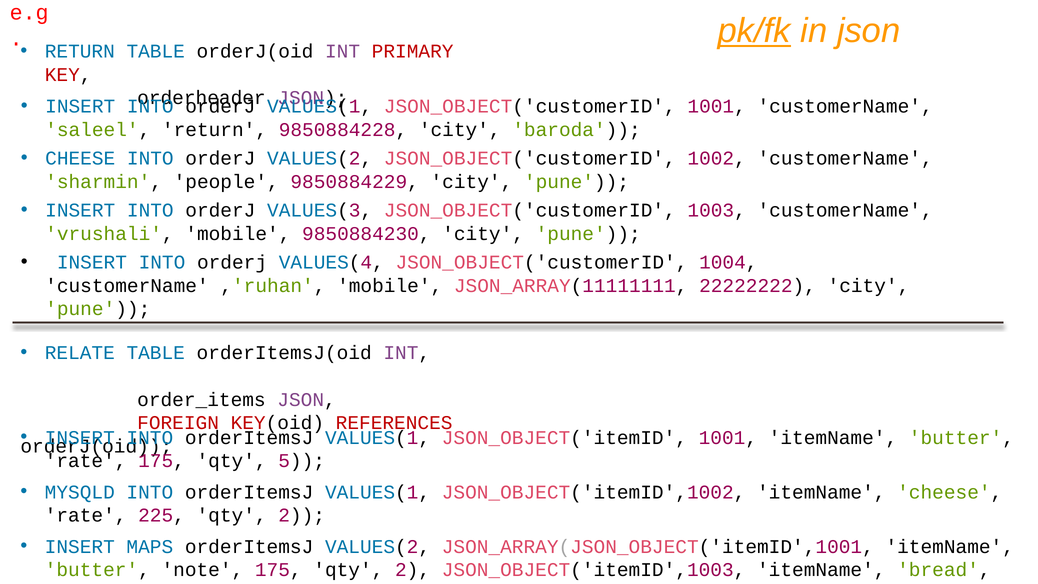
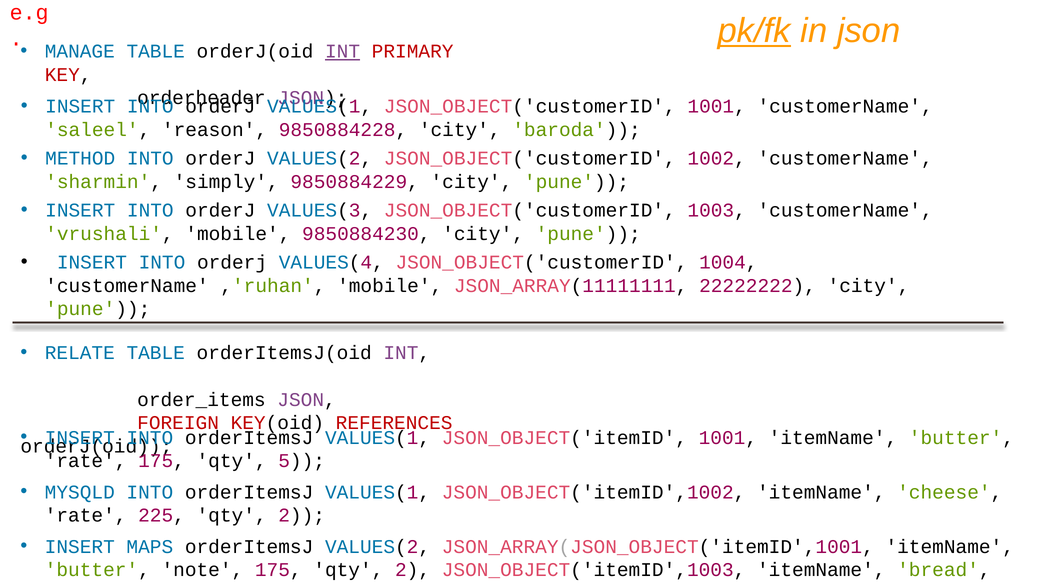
RETURN: RETURN -> MANAGE (80, 51)
INT underline: none -> present (343, 51)
saleel return: return -> reason (215, 130)
CHEESE: CHEESE -> METHOD (80, 158)
people: people -> simply (226, 182)
